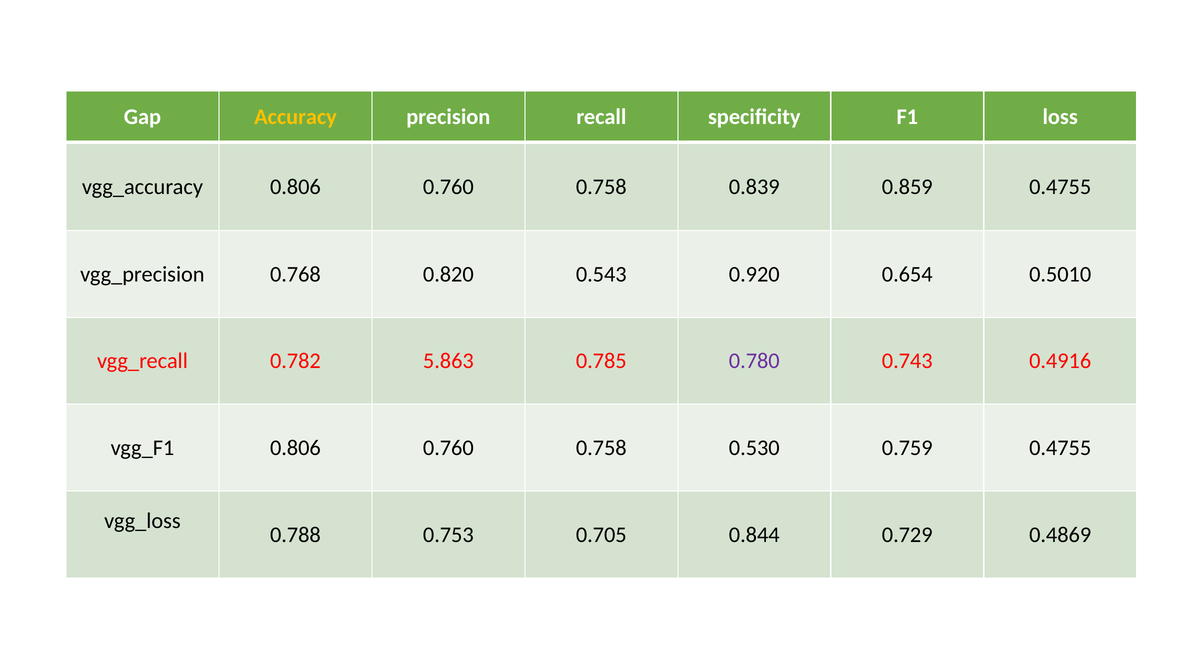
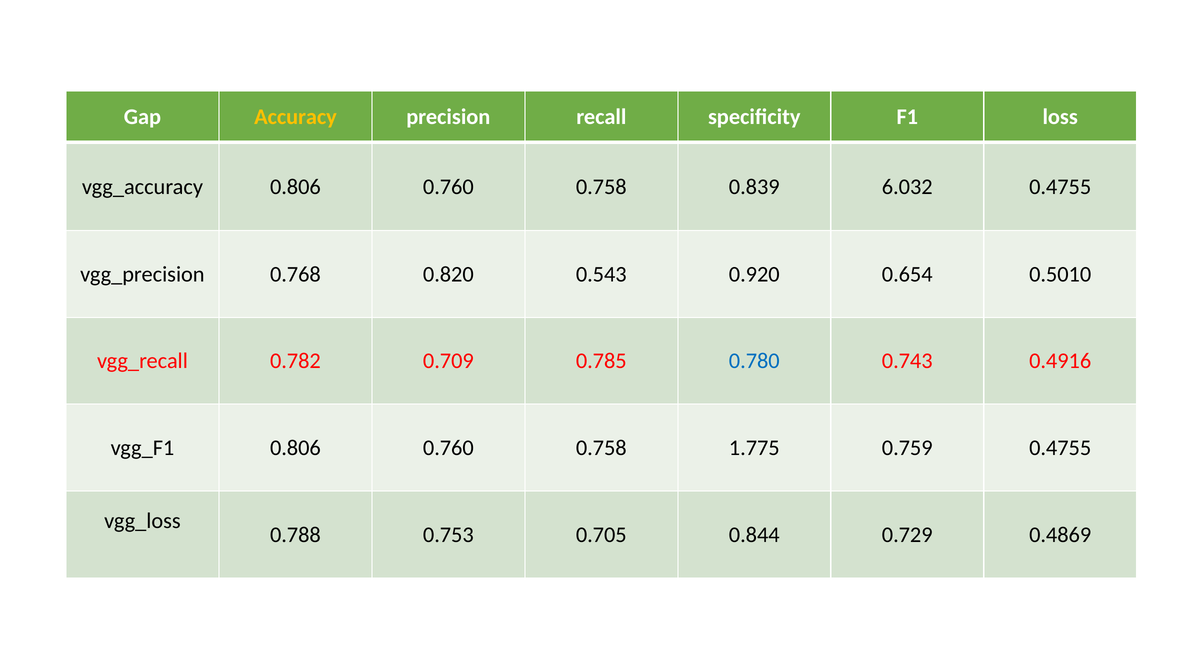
0.859: 0.859 -> 6.032 (907, 187)
5.863: 5.863 -> 0.709 (448, 361)
0.780 colour: purple -> blue (754, 361)
0.530: 0.530 -> 1.775 (754, 448)
